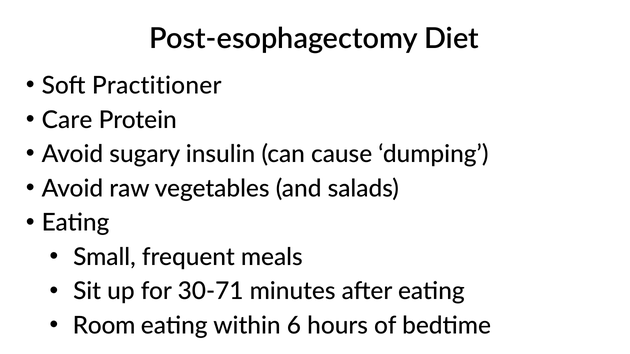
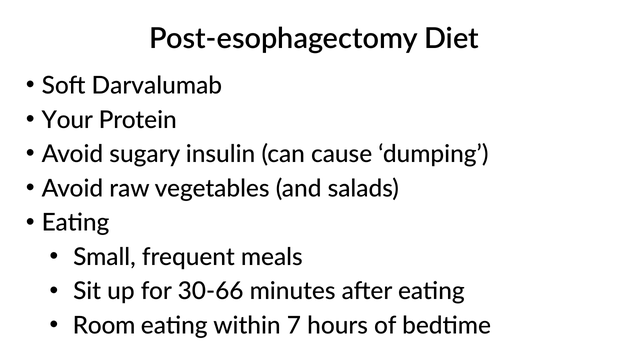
Practitioner: Practitioner -> Darvalumab (157, 86)
Care: Care -> Your (67, 120)
30-71: 30-71 -> 30-66 (211, 292)
6: 6 -> 7 (294, 326)
